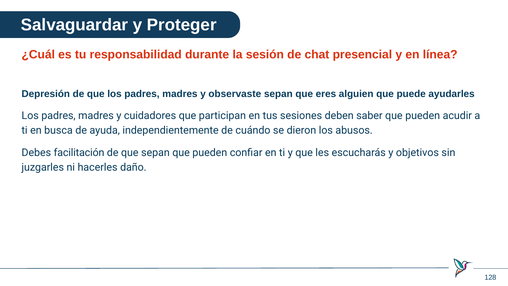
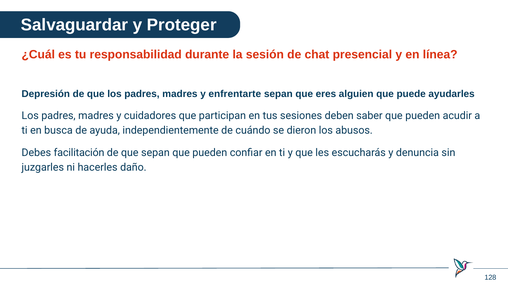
observaste: observaste -> enfrentarte (235, 94)
objetivos: objetivos -> denuncia (417, 153)
